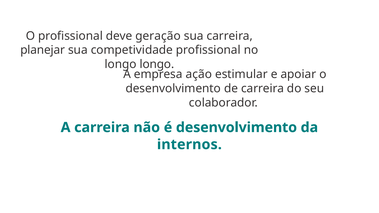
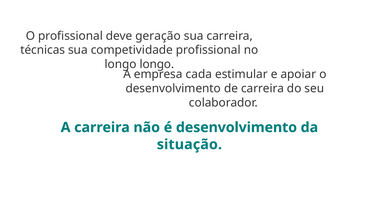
planejar: planejar -> técnicas (43, 50)
ação: ação -> cada (199, 74)
internos: internos -> situação (189, 145)
